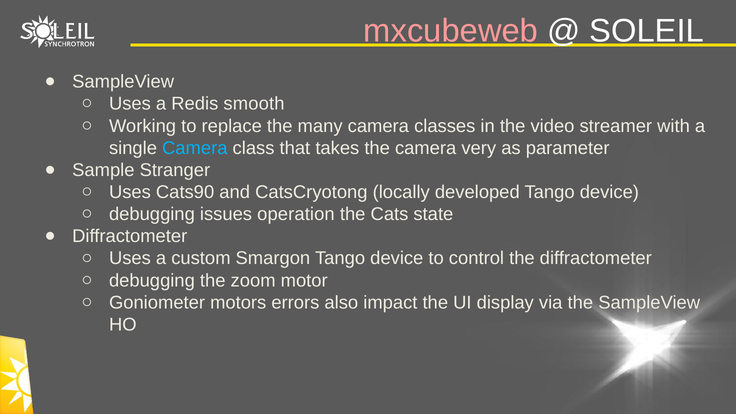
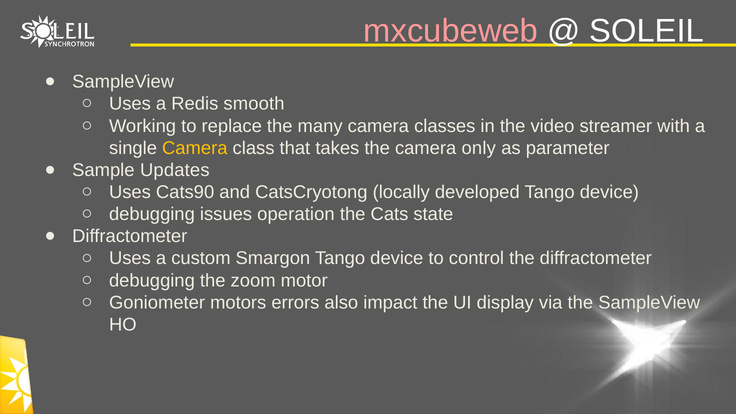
Camera colour: light blue -> yellow (195, 148)
very: very -> only (479, 148)
Stranger: Stranger -> Updates (175, 170)
